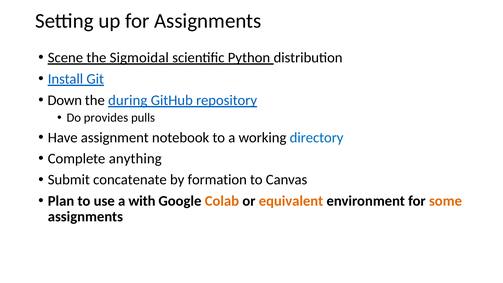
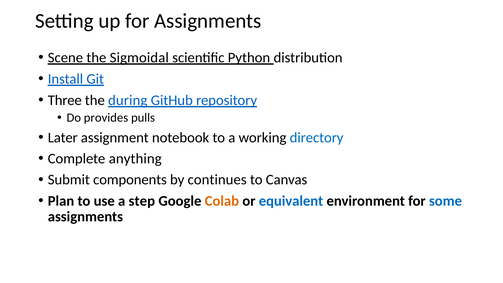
Down: Down -> Three (65, 100)
Have: Have -> Later (63, 138)
concatenate: concatenate -> components (130, 180)
formation: formation -> continues (217, 180)
with: with -> step (142, 201)
equivalent colour: orange -> blue (291, 201)
some colour: orange -> blue (445, 201)
